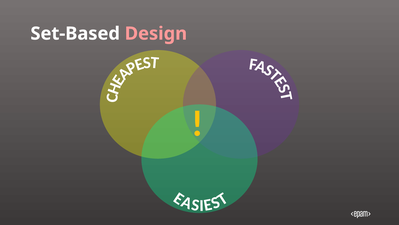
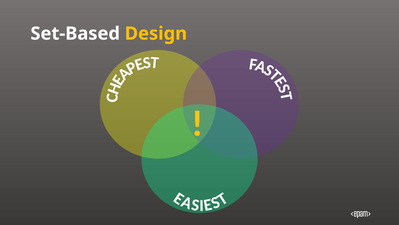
Design colour: pink -> yellow (156, 34)
